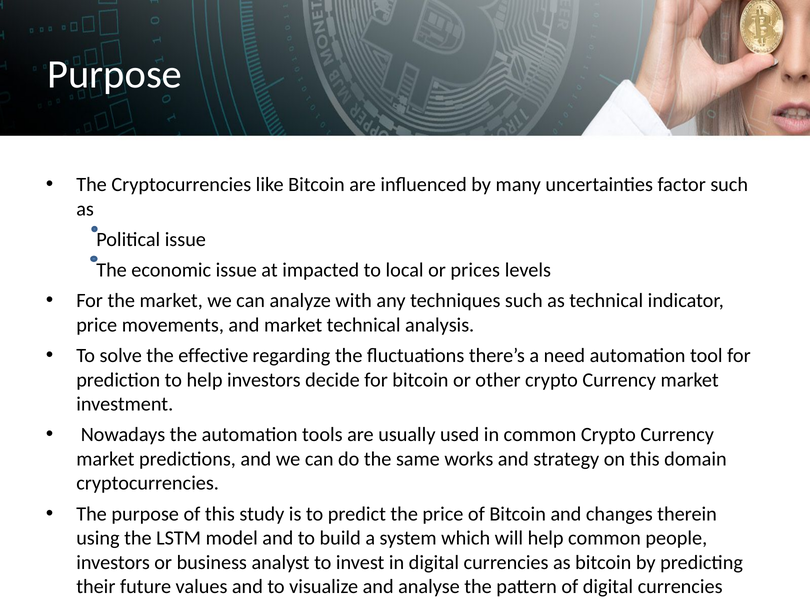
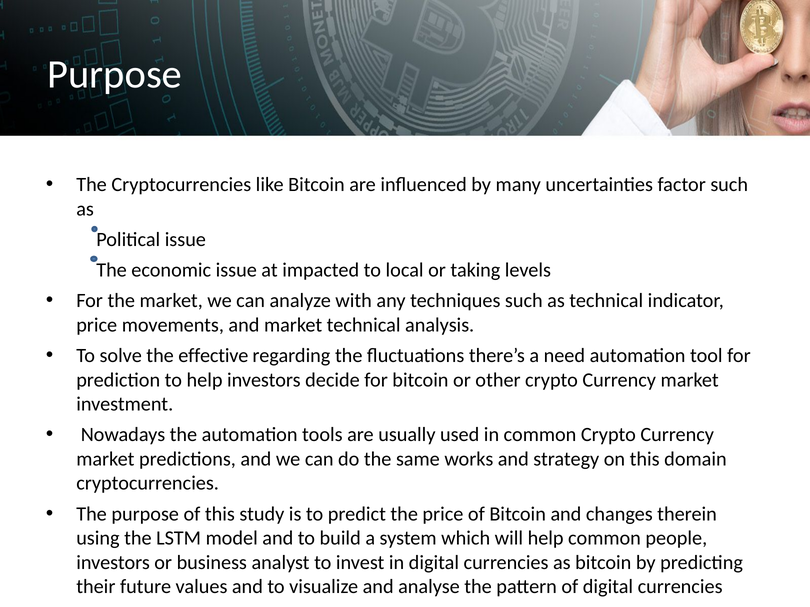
prices: prices -> taking (475, 270)
